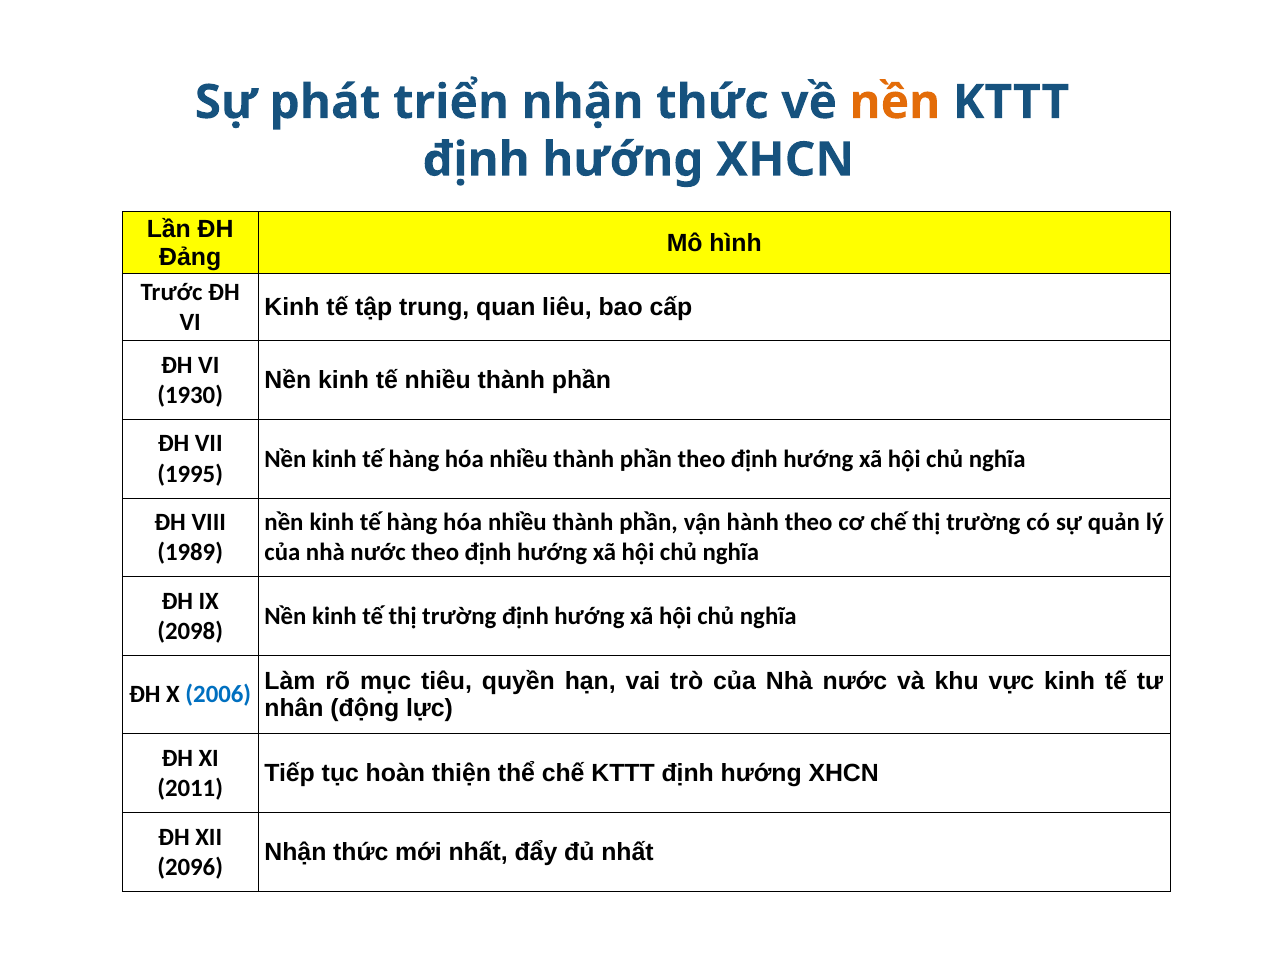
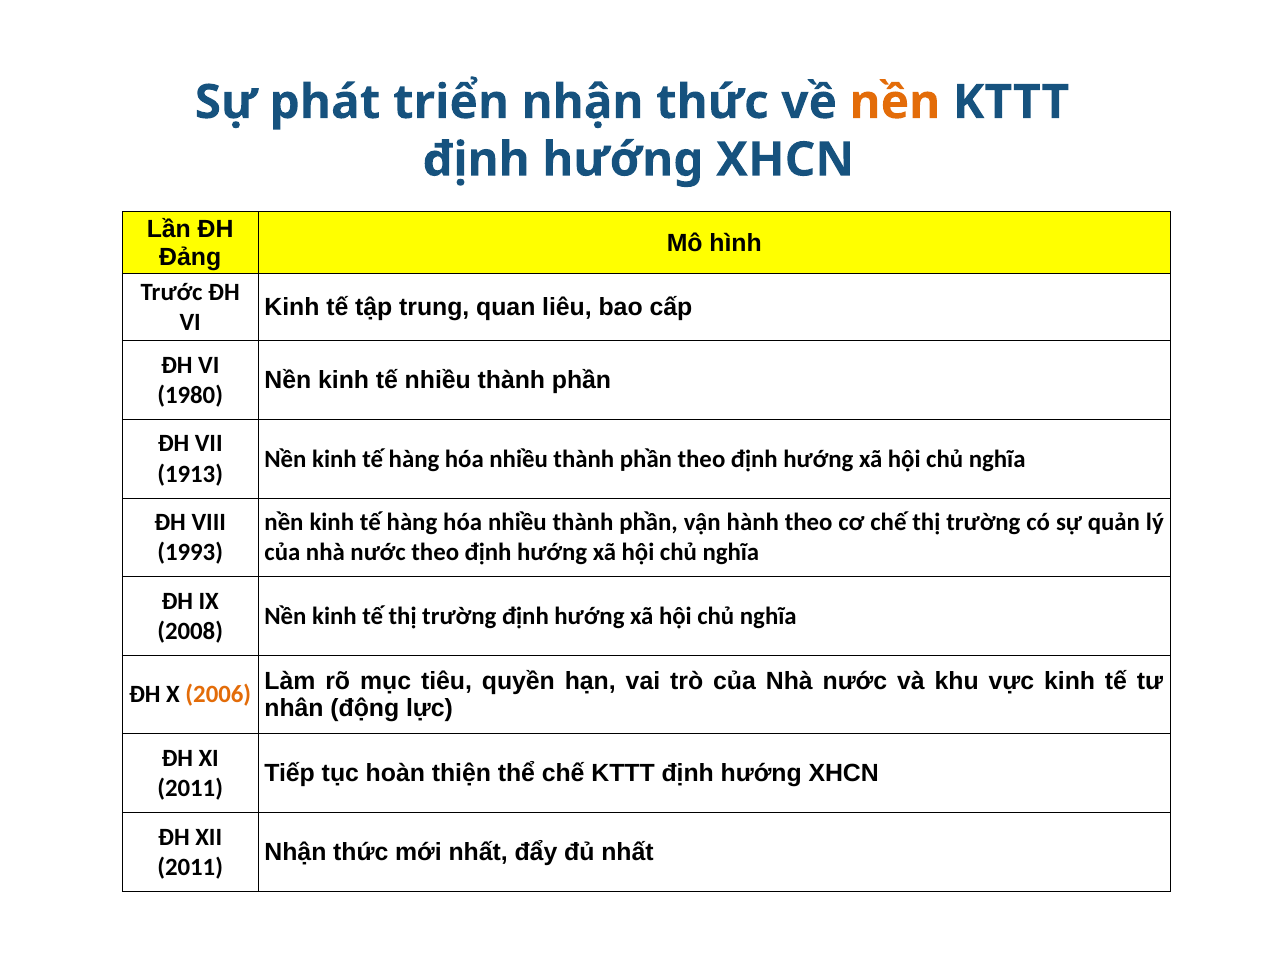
1930: 1930 -> 1980 (190, 395)
1995: 1995 -> 1913 (190, 474)
1989: 1989 -> 1993 (190, 553)
2098: 2098 -> 2008 (190, 631)
2006 colour: blue -> orange (218, 695)
2096: 2096 -> 2011 (190, 867)
